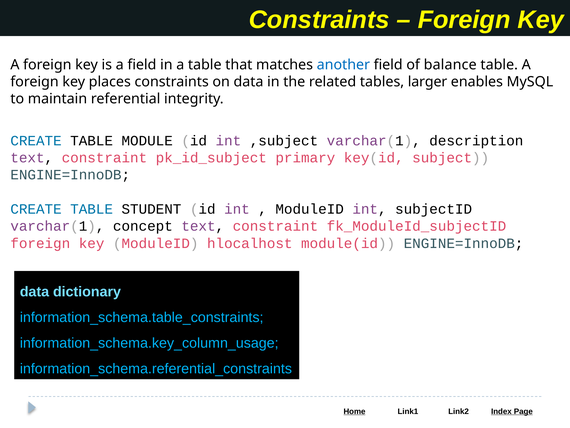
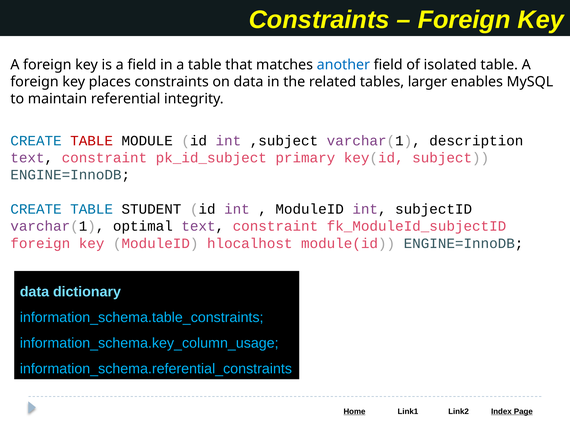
balance: balance -> isolated (450, 65)
TABLE colour: black -> red (92, 140)
concept: concept -> optimal (143, 226)
